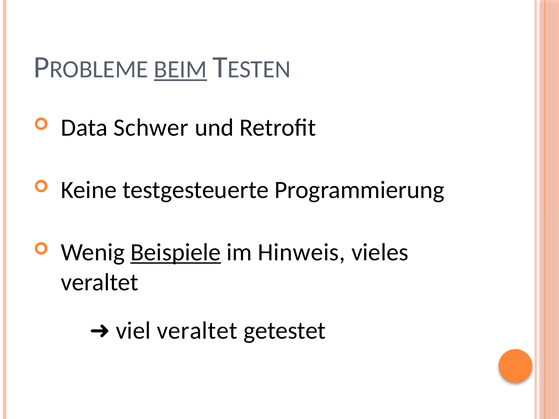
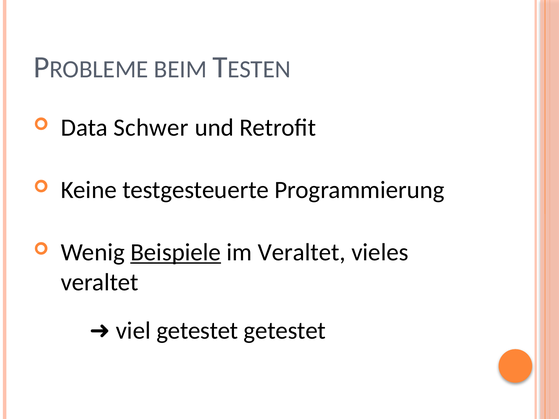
BEIM underline: present -> none (180, 69)
im Hinweis: Hinweis -> Veraltet (302, 253)
veraltet: veraltet -> getestet (197, 331)
